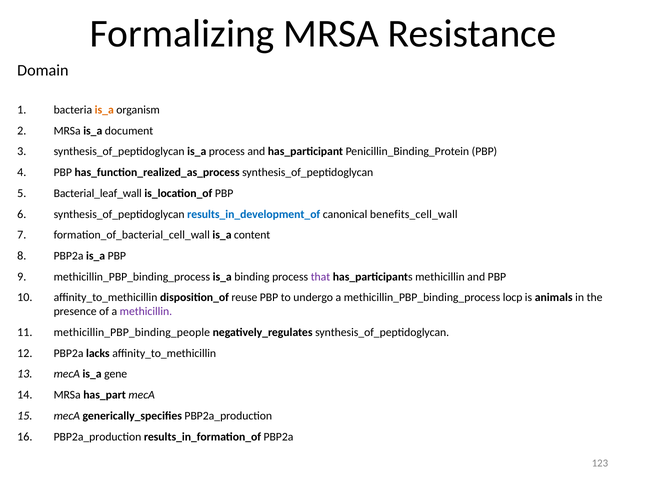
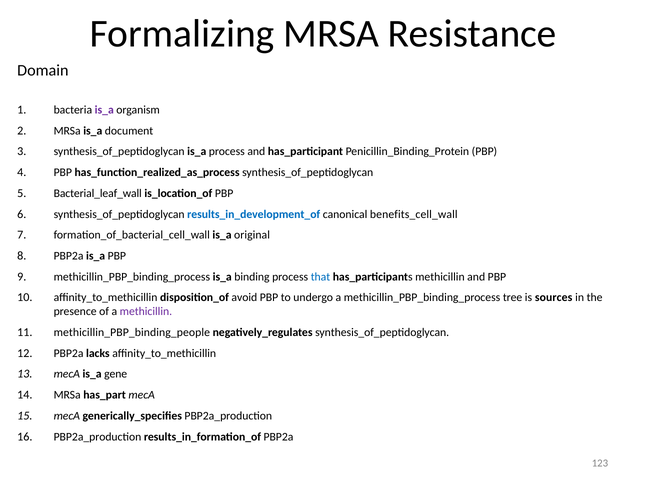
is_a colour: orange -> purple (104, 110)
content: content -> original (252, 235)
that colour: purple -> blue (320, 277)
reuse: reuse -> avoid (244, 298)
locp: locp -> tree (513, 298)
animals: animals -> sources (554, 298)
